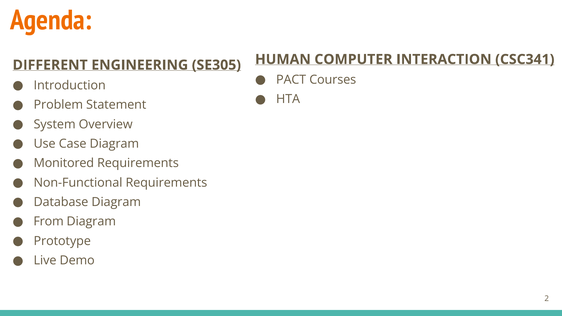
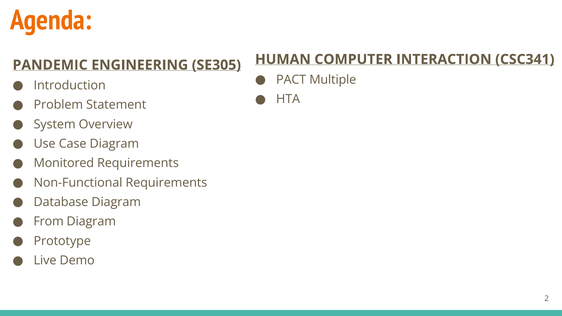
DIFFERENT: DIFFERENT -> PANDEMIC (50, 65)
Courses: Courses -> Multiple (333, 80)
